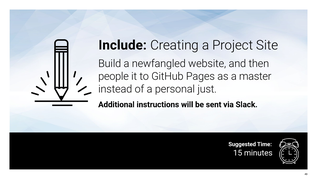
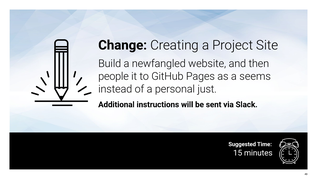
Include: Include -> Change (123, 45)
master: master -> seems (255, 76)
